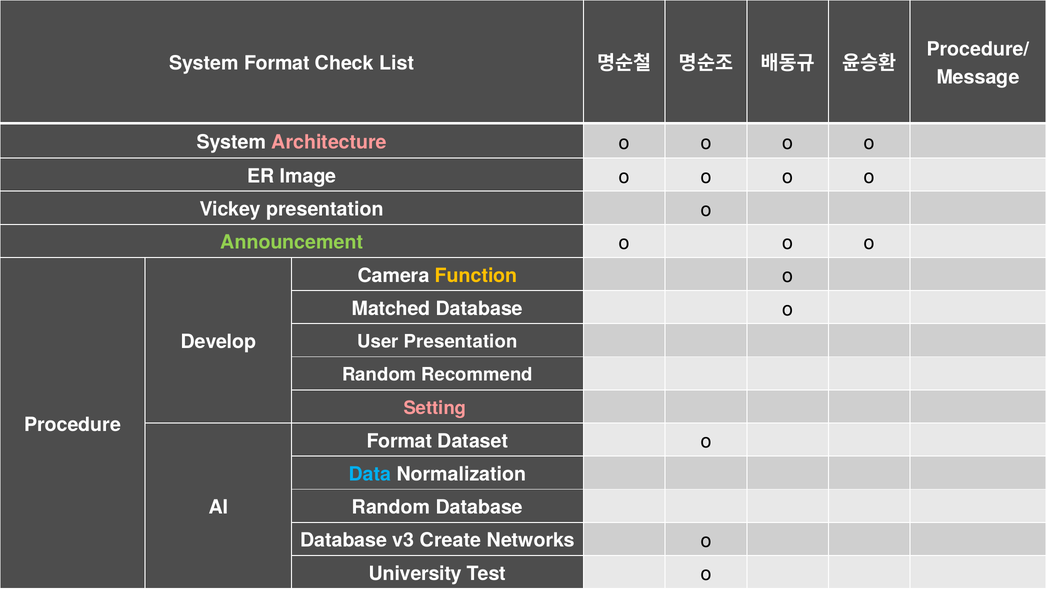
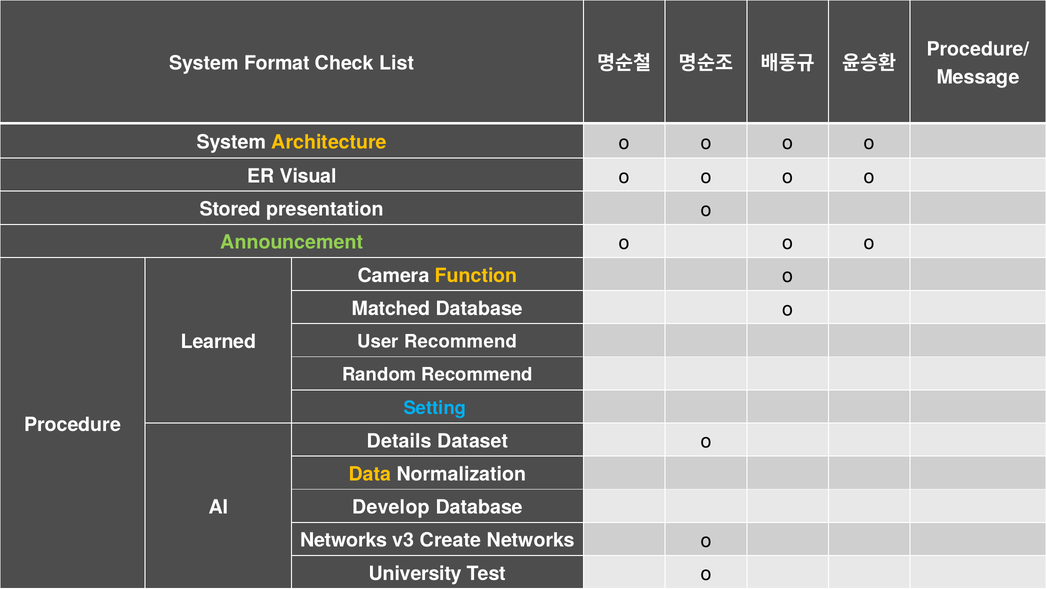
Architecture colour: pink -> yellow (329, 142)
Image: Image -> Visual (308, 176)
Vickey: Vickey -> Stored (230, 209)
Develop: Develop -> Learned (218, 341)
User Presentation: Presentation -> Recommend (461, 341)
Setting colour: pink -> light blue (435, 407)
Format: Format -> Details (399, 441)
Data colour: light blue -> yellow (370, 474)
Random: Random -> Develop (391, 507)
Database: Database -> Networks (344, 540)
